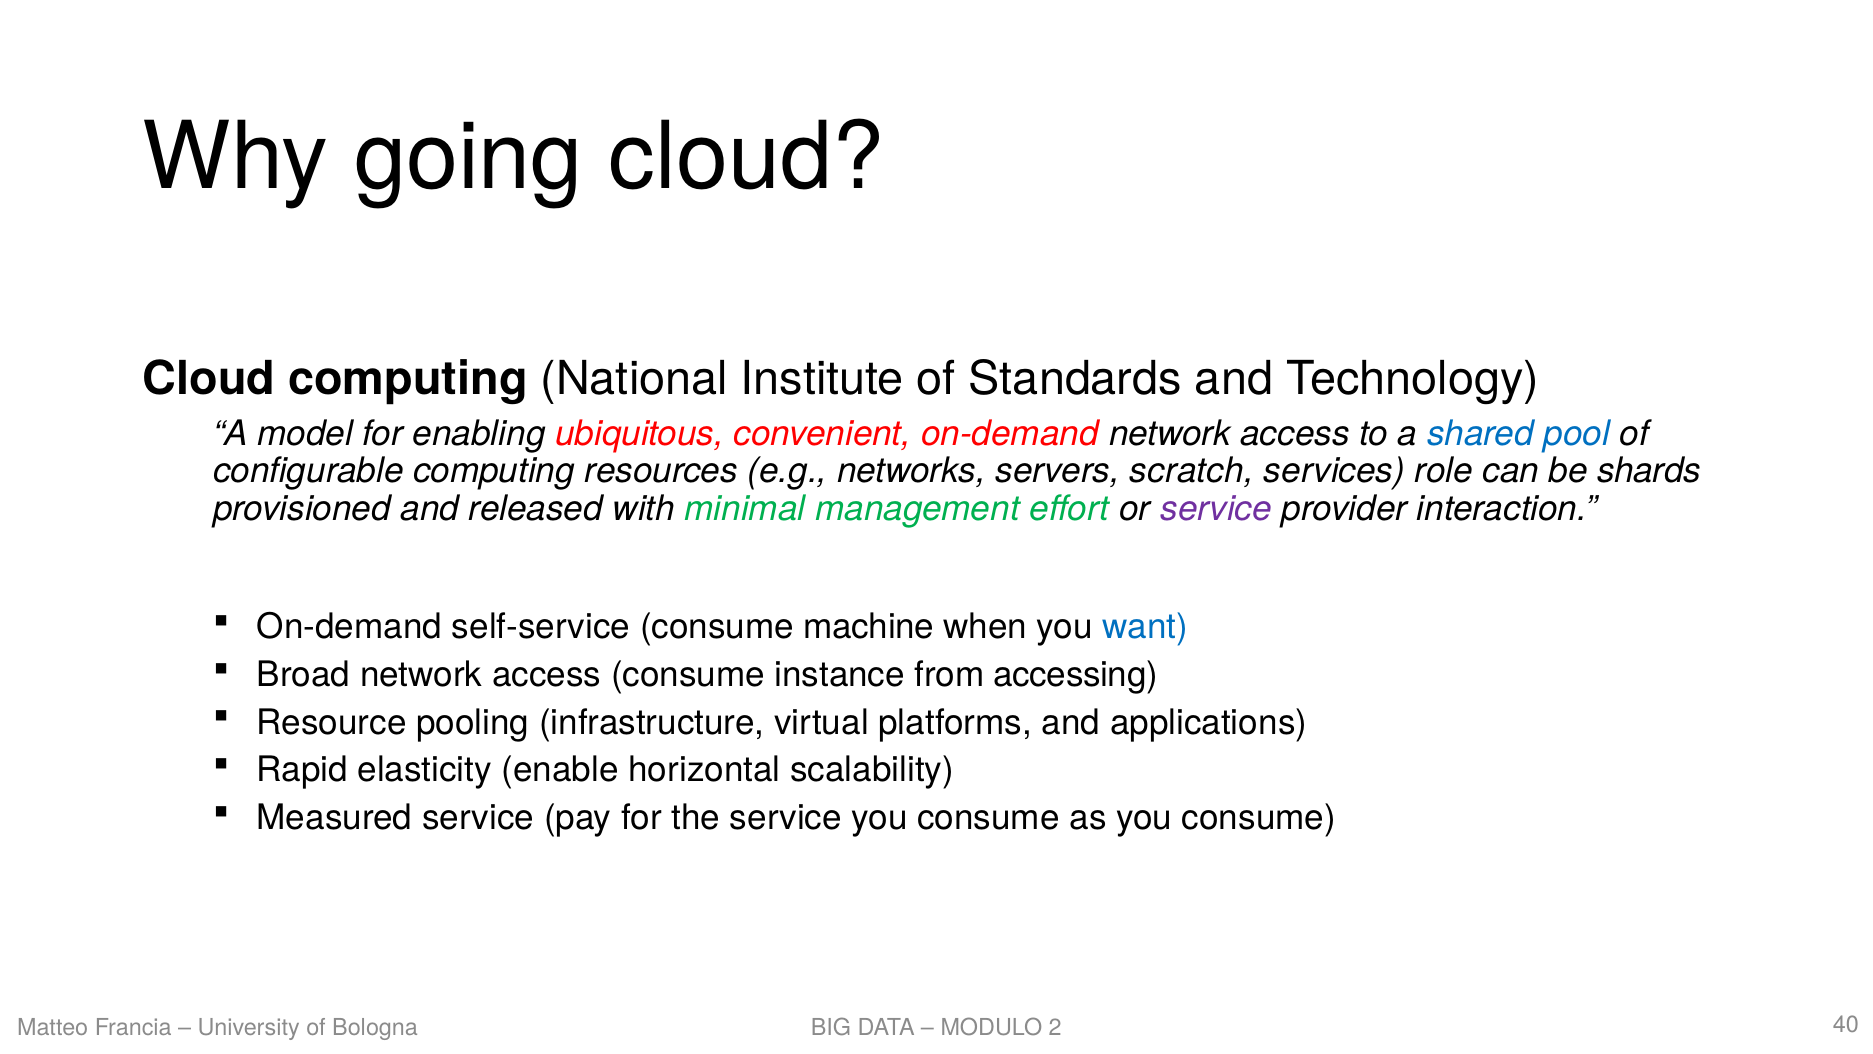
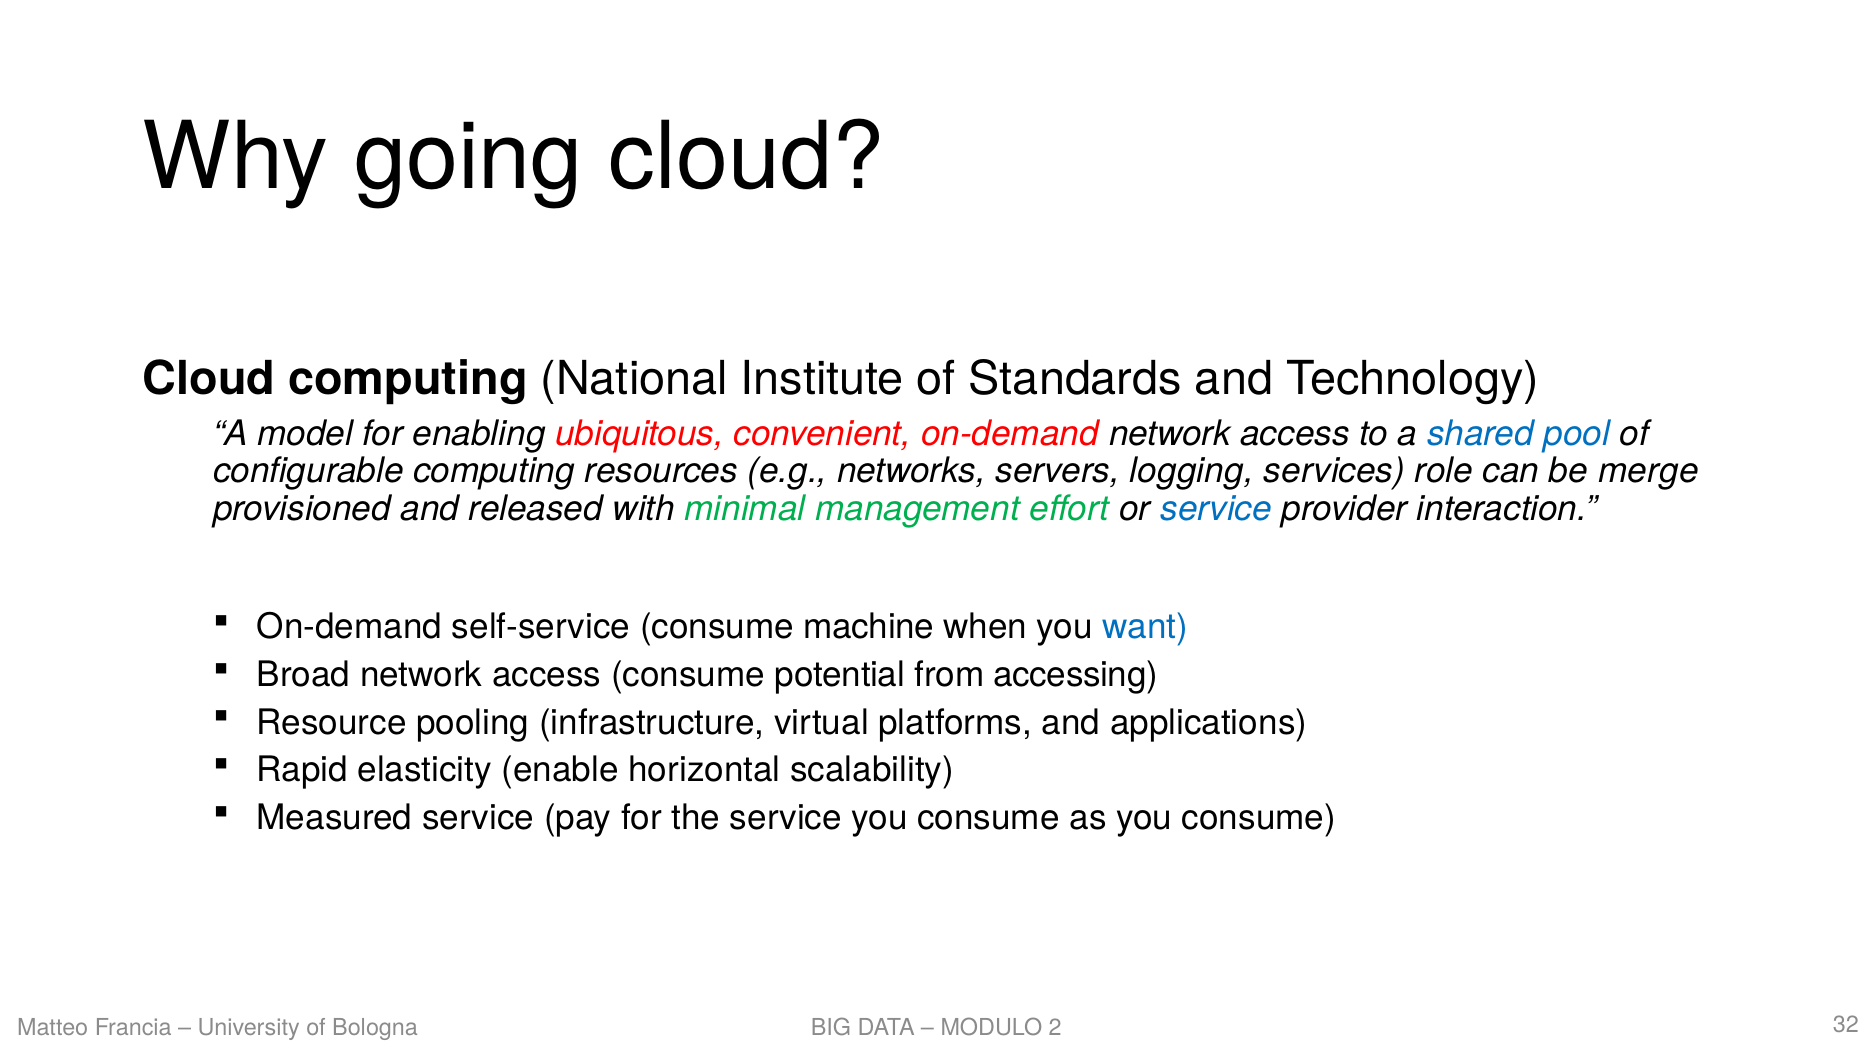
scratch: scratch -> logging (1192, 471)
shards: shards -> merge (1649, 471)
service colour: purple -> blue (1216, 509)
instance: instance -> potential (840, 675)
40: 40 -> 32 (1846, 1024)
